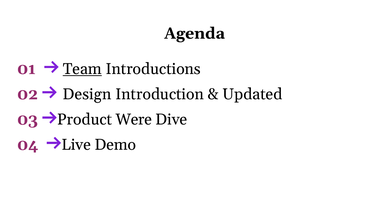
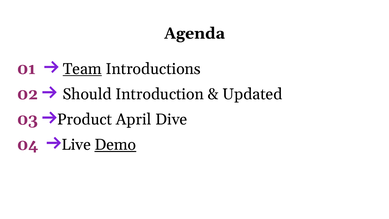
Design: Design -> Should (87, 94)
Were: Were -> April (134, 119)
Demo underline: none -> present (115, 145)
